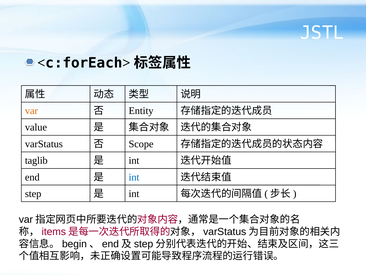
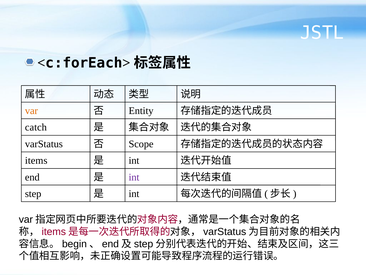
value: value -> catch (36, 127)
taglib: taglib -> items (36, 160)
int colour: blue -> purple (134, 177)
